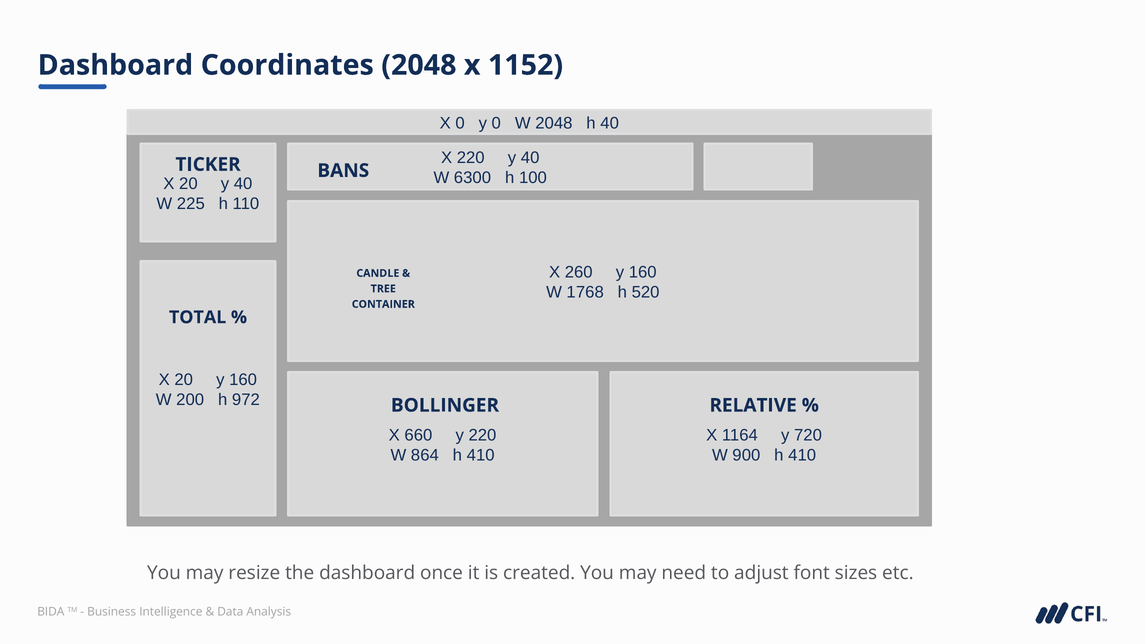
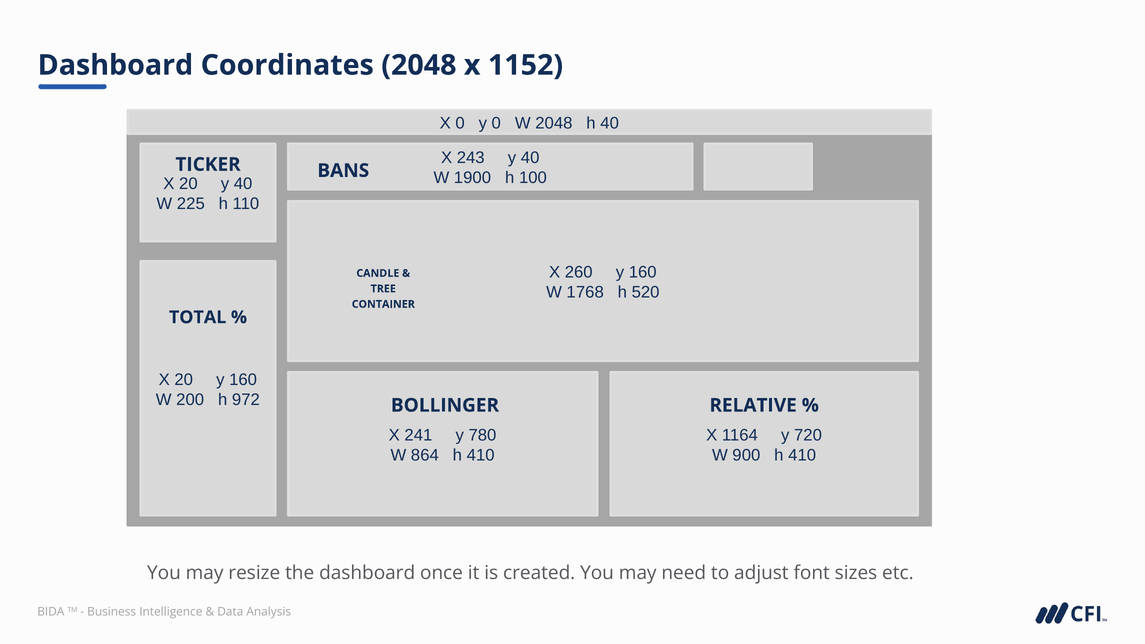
X 220: 220 -> 243 (471, 158)
6300: 6300 -> 1900 (472, 178)
660: 660 -> 241 (418, 435)
y 220: 220 -> 780 (482, 435)
